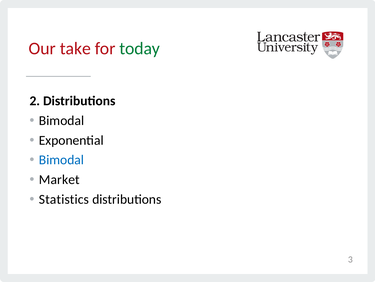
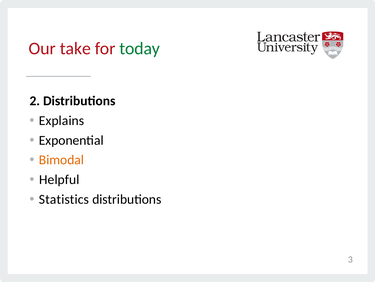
Bimodal: Bimodal -> Explains (62, 120)
Bimodal colour: blue -> orange (61, 160)
Market: Market -> Helpful (59, 179)
